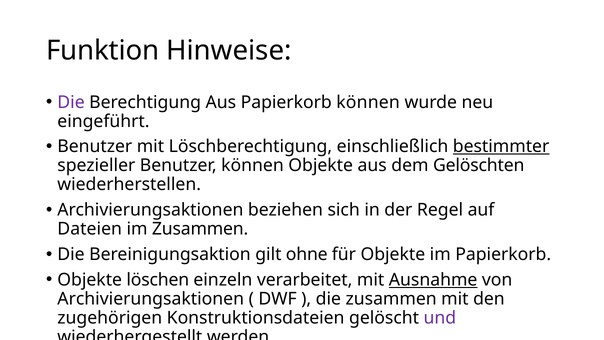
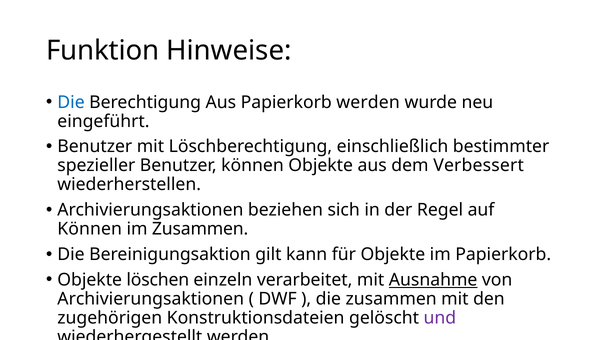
Die colour: purple -> blue (71, 102)
Papierkorb können: können -> werden (368, 102)
bestimmter underline: present -> none (501, 146)
Gelöschten: Gelöschten -> Verbessert (479, 166)
Dateien: Dateien -> Können (90, 229)
ohne: ohne -> kann (307, 254)
